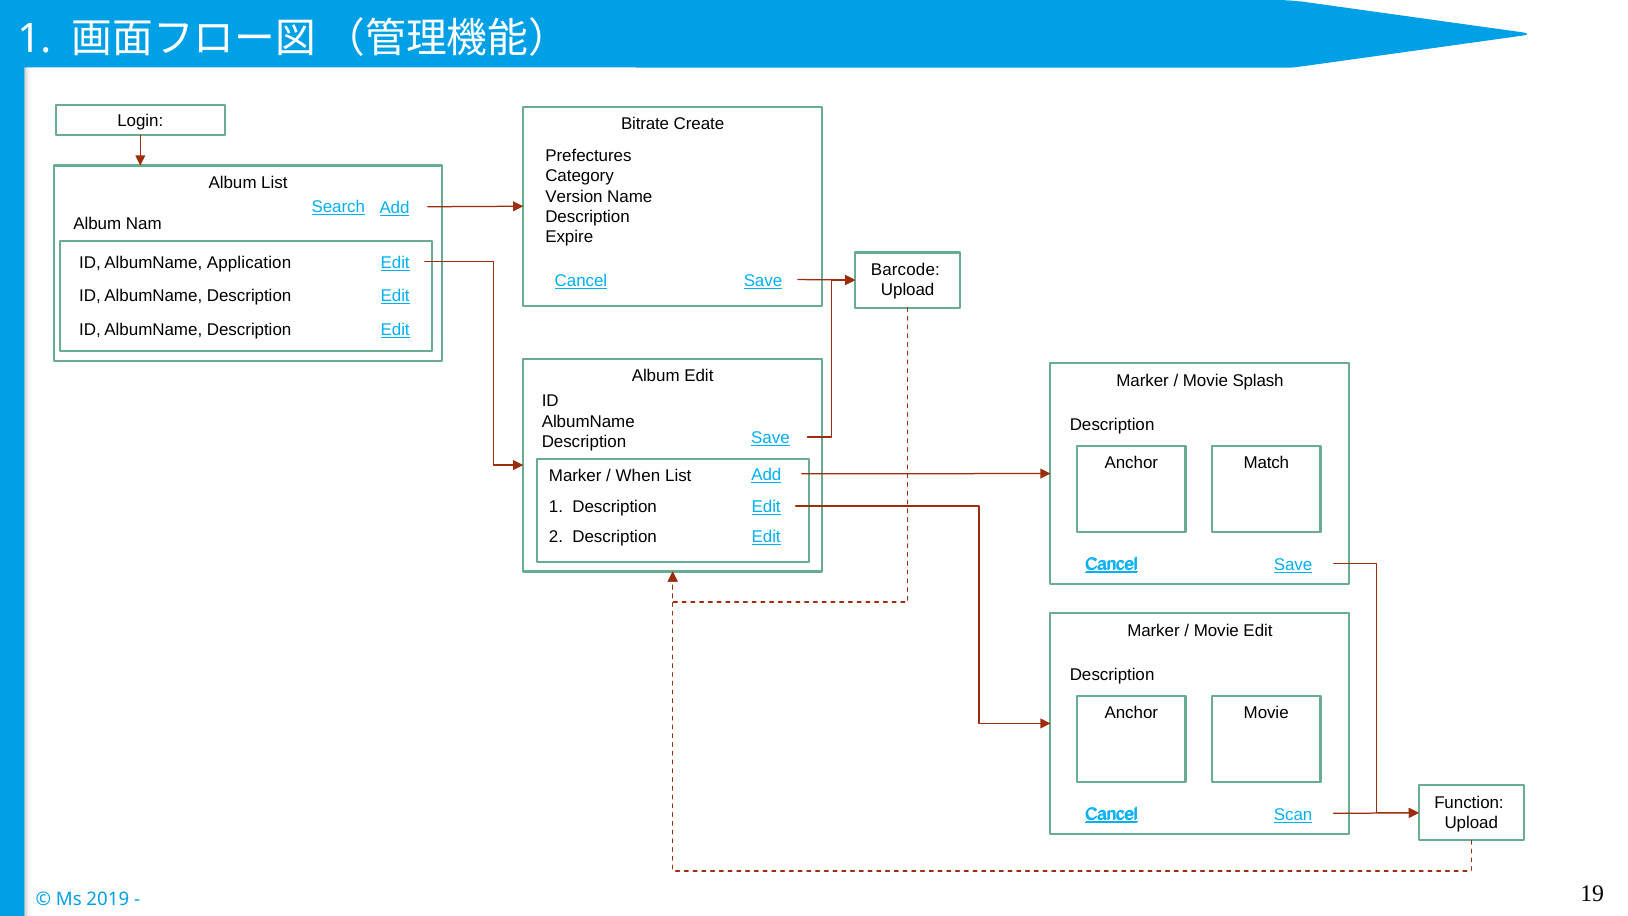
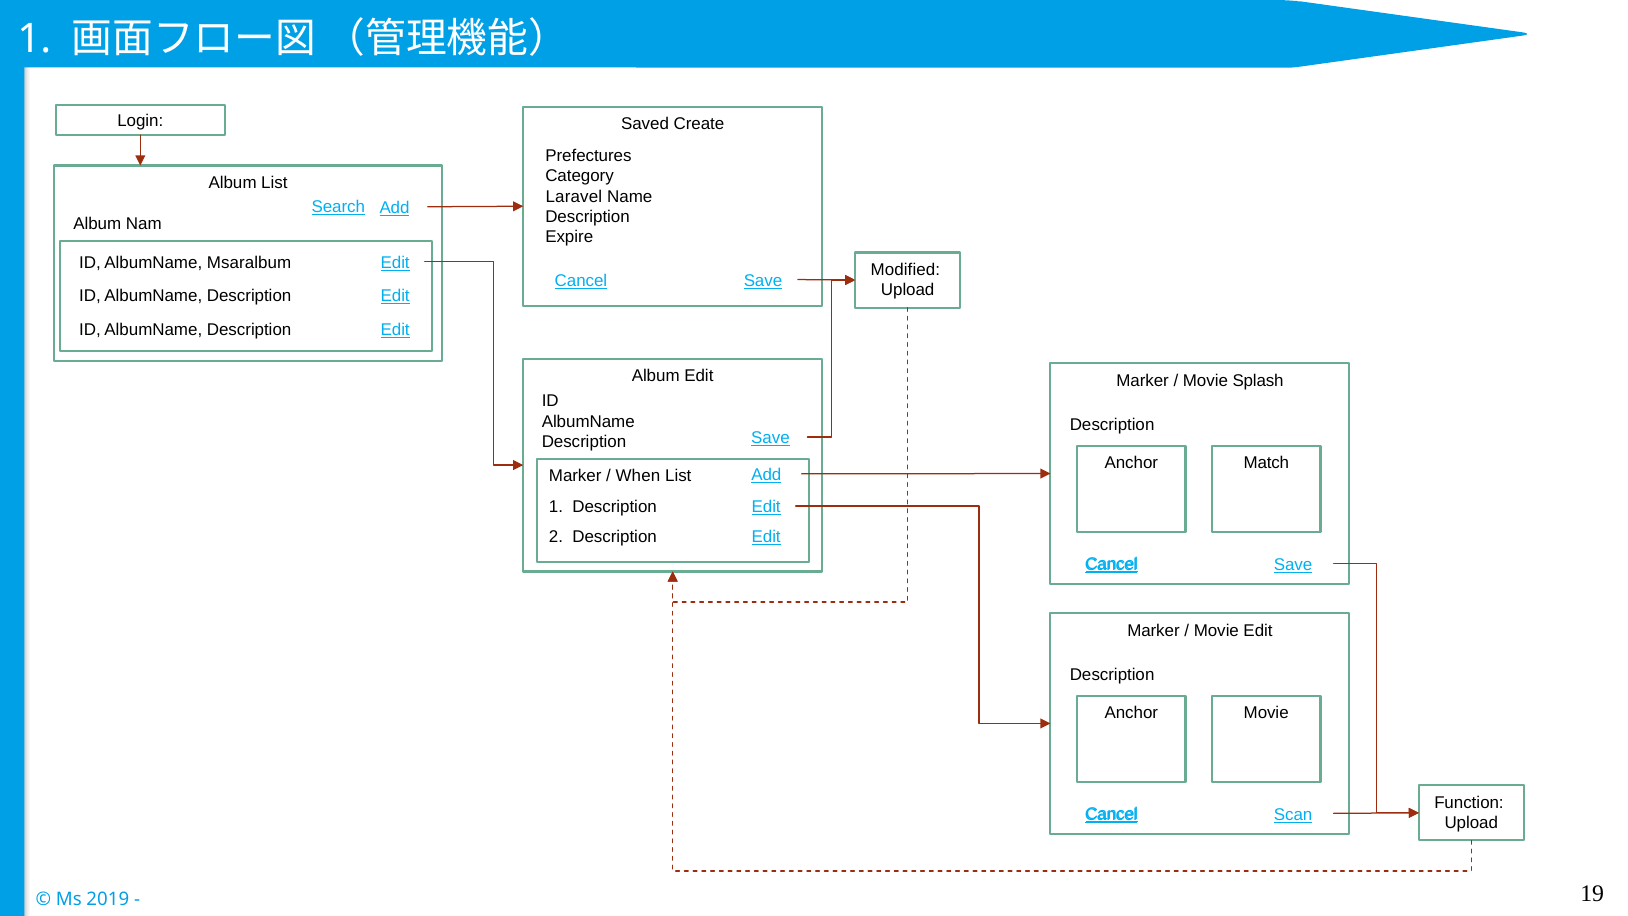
Bitrate: Bitrate -> Saved (645, 124)
Version: Version -> Laravel (574, 196)
Application: Application -> Msaralbum (249, 263)
Barcode: Barcode -> Modified (905, 270)
